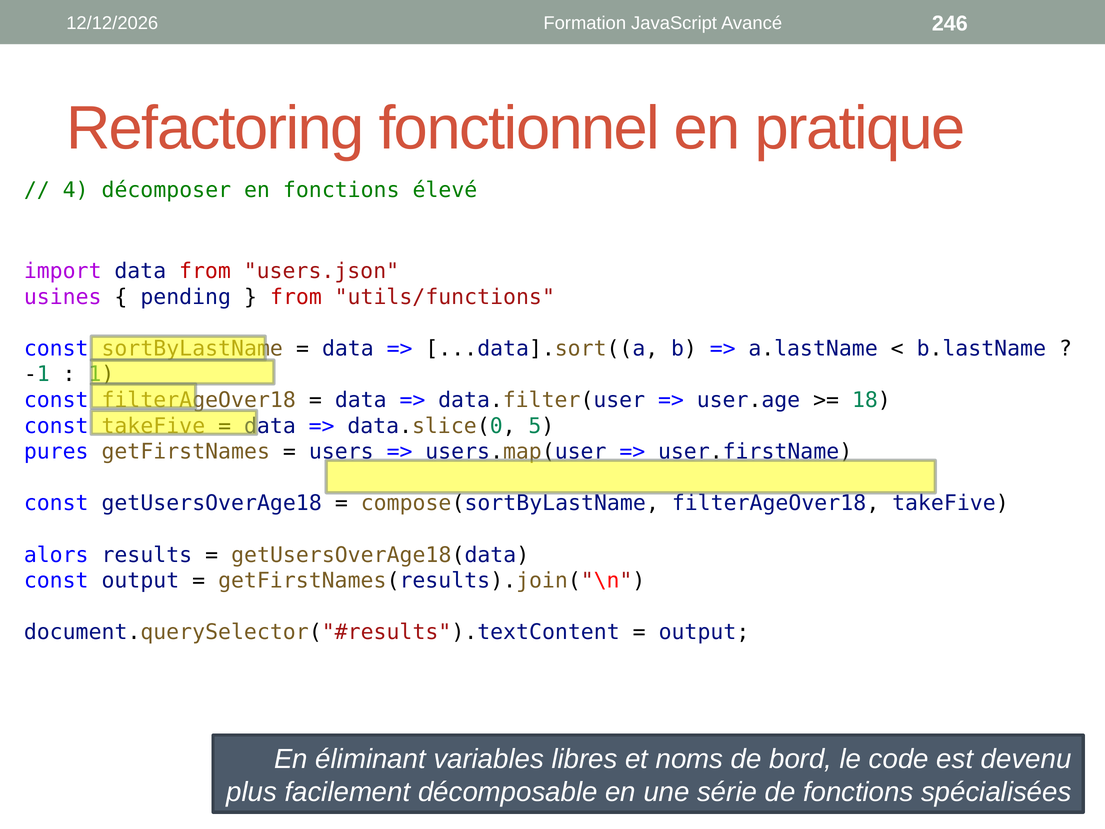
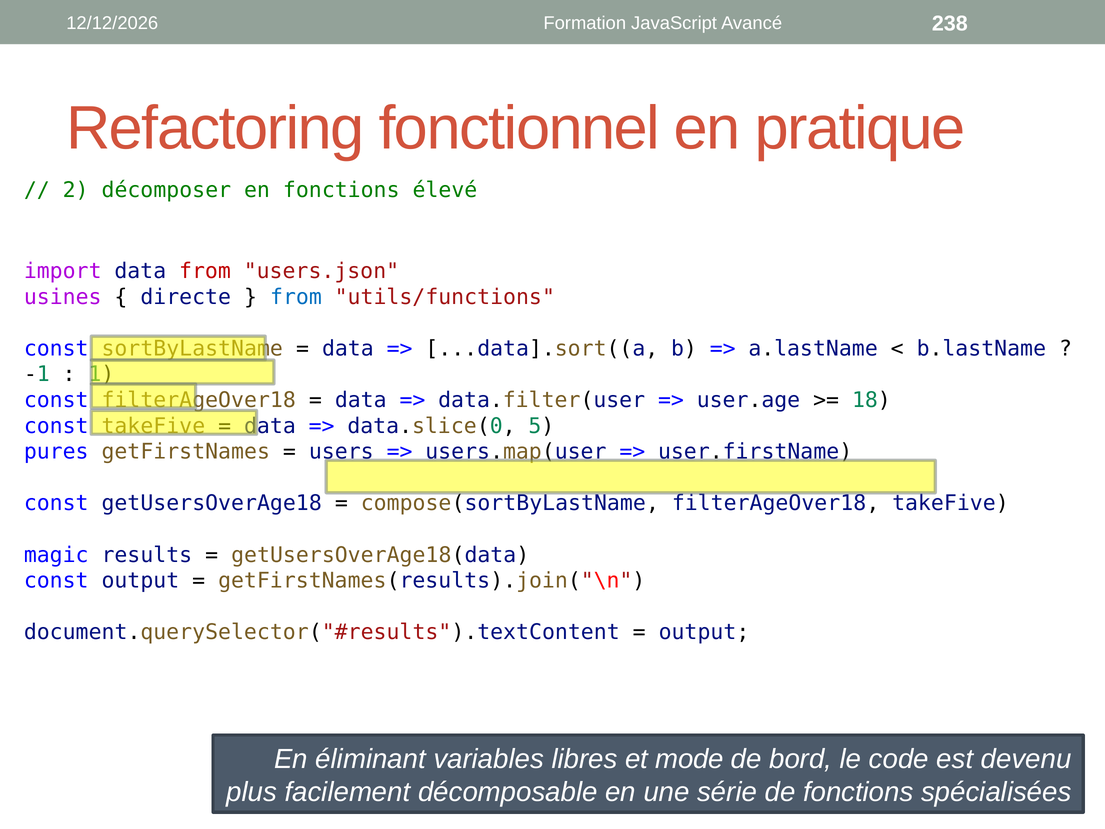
246: 246 -> 238 (950, 24)
4: 4 -> 2 (76, 190)
pending: pending -> directe (186, 297)
from colour: red -> blue (296, 297)
alors: alors -> magic (56, 555)
noms: noms -> mode (690, 759)
